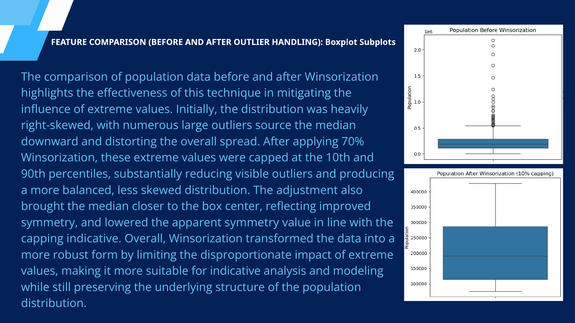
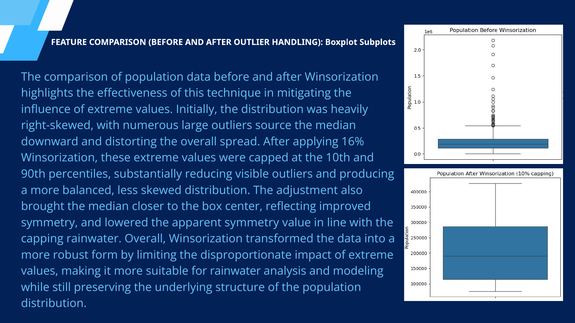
70%: 70% -> 16% (353, 142)
capping indicative: indicative -> rainwater (94, 239)
for indicative: indicative -> rainwater (235, 271)
